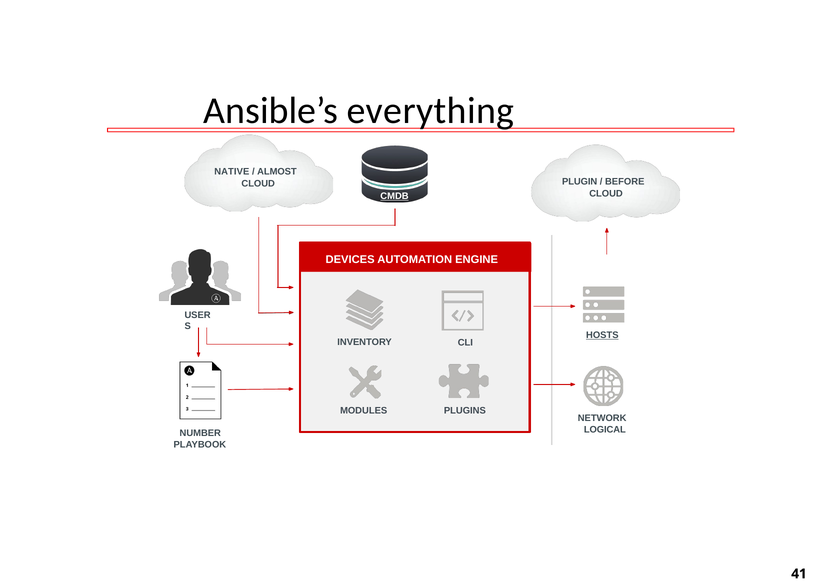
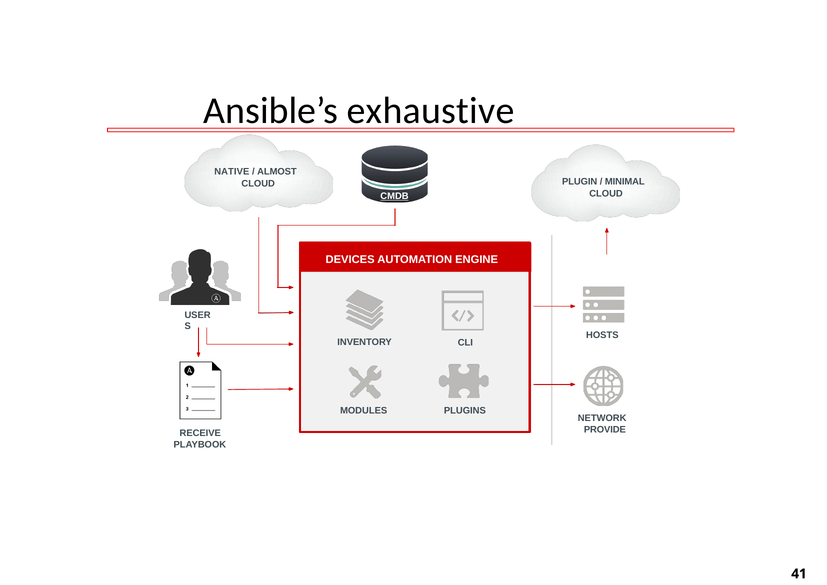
everything: everything -> exhaustive (431, 111)
BEFORE: BEFORE -> MINIMAL (625, 182)
HOSTS underline: present -> none (602, 335)
LOGICAL: LOGICAL -> PROVIDE (605, 429)
NUMBER: NUMBER -> RECEIVE (200, 433)
